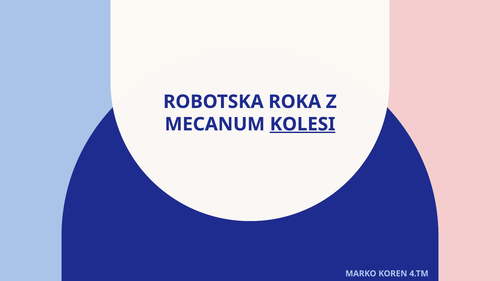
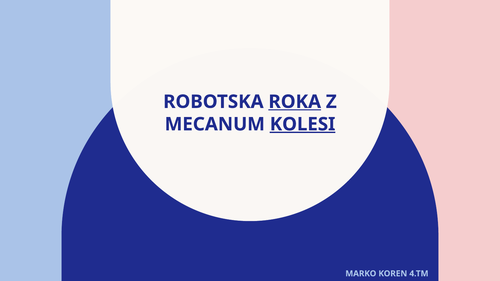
ROKA underline: none -> present (295, 102)
